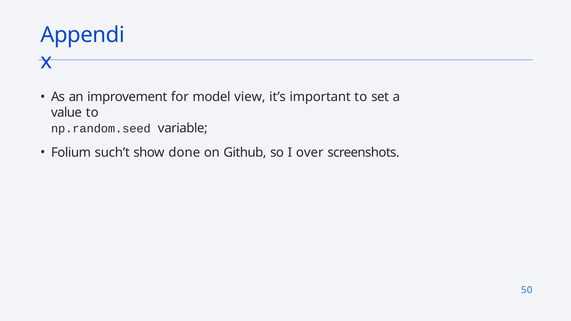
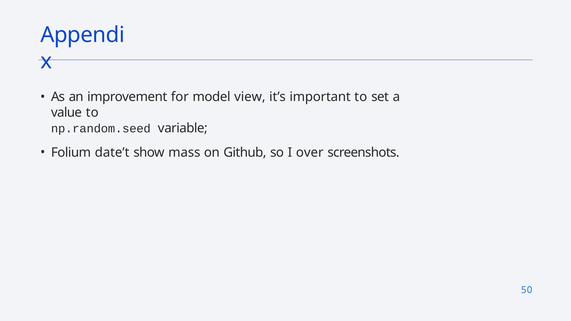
such’t: such’t -> date’t (112, 152)
done: done -> mass (184, 152)
